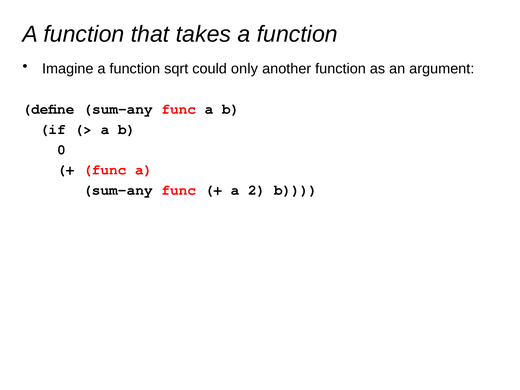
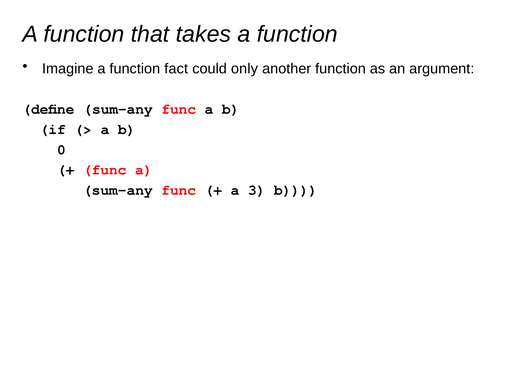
sqrt: sqrt -> fact (176, 69)
2: 2 -> 3 (257, 190)
